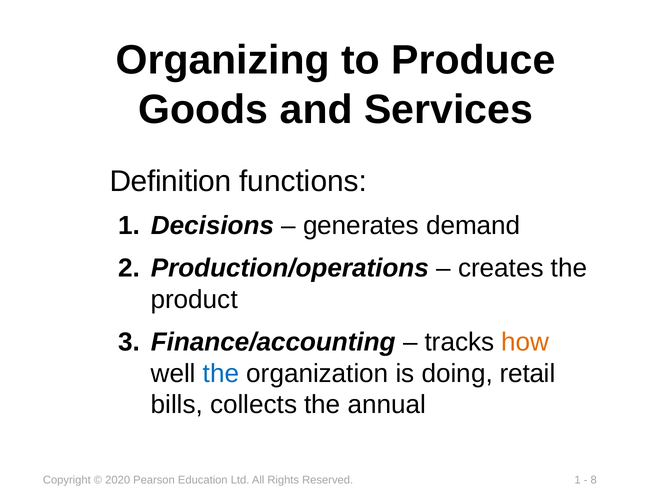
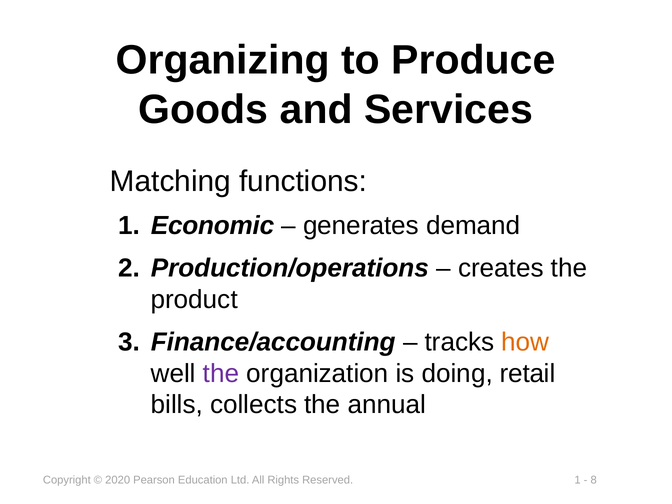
Definition: Definition -> Matching (170, 181)
Decisions: Decisions -> Economic (212, 226)
the colour: blue -> purple (221, 373)
